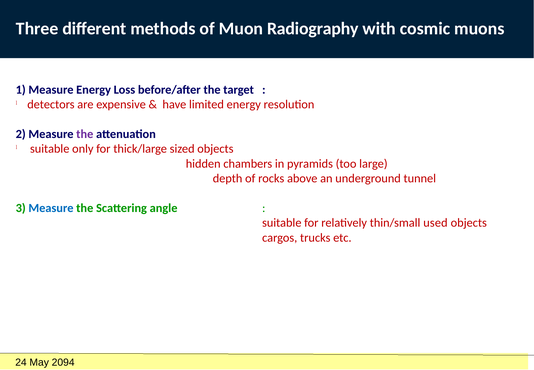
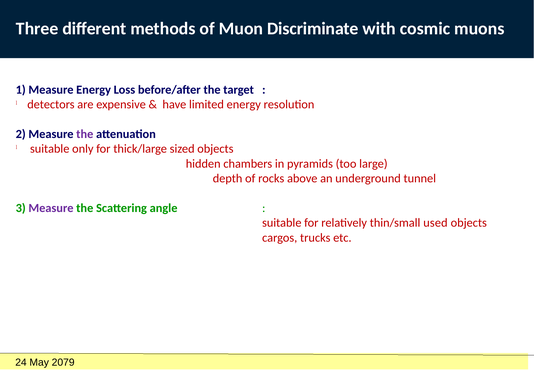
Radiography: Radiography -> Discriminate (313, 29)
Measure colour: blue -> purple (51, 208)
2094: 2094 -> 2079 (63, 362)
